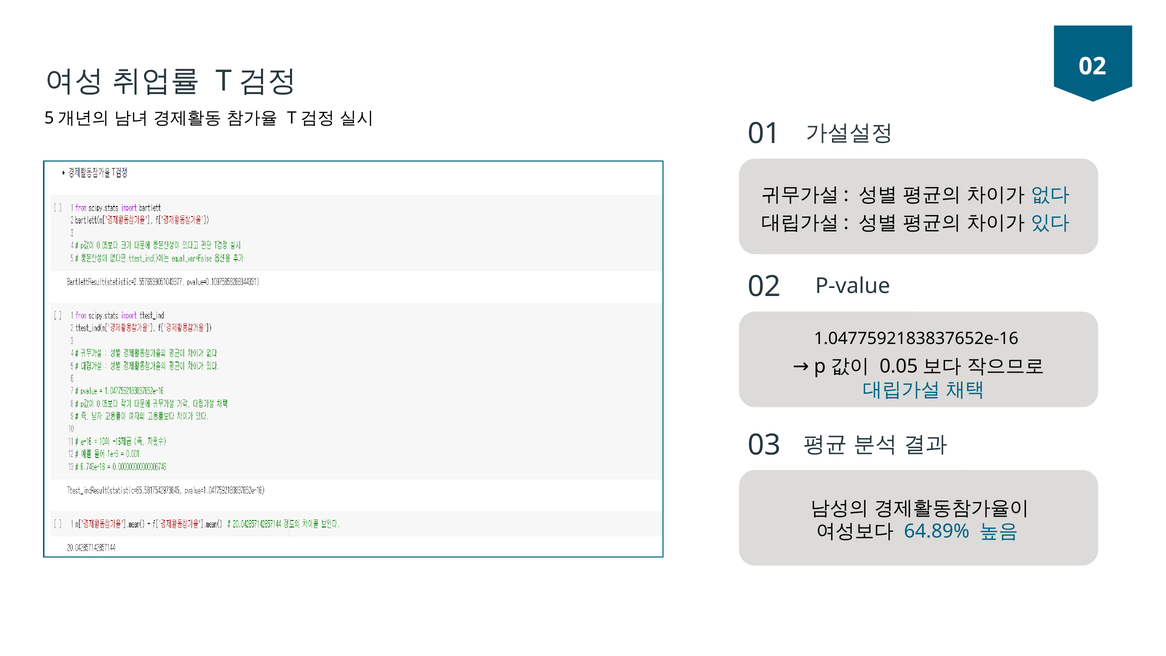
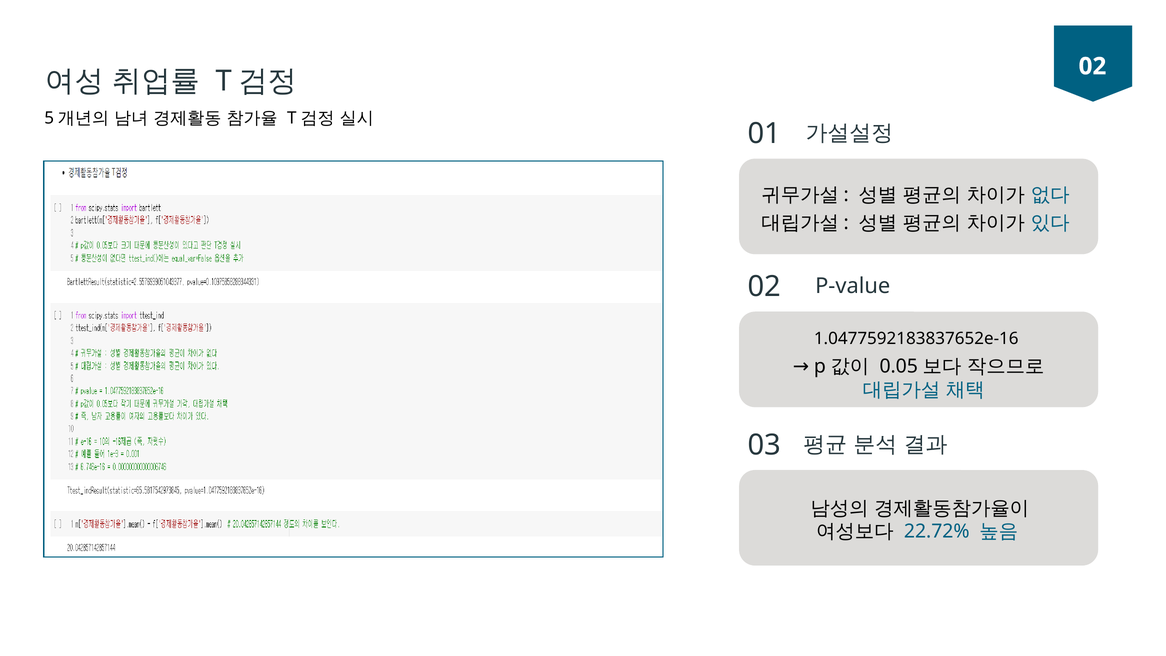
64.89%: 64.89% -> 22.72% (937, 531)
